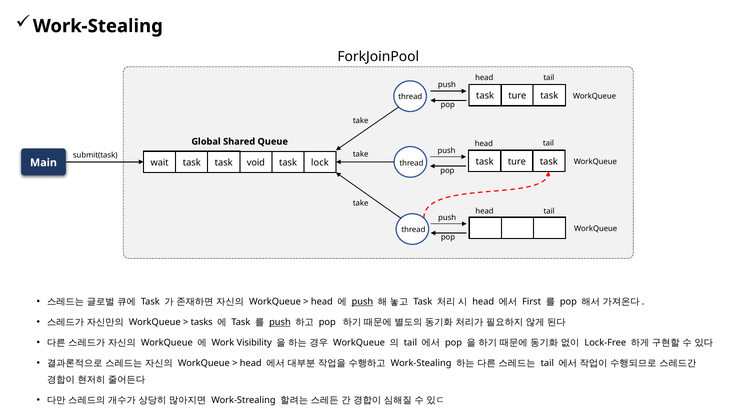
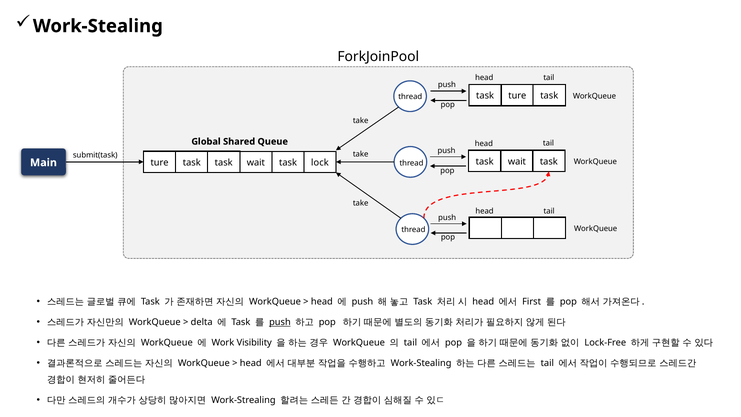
ture: ture -> wait (517, 161)
wait: wait -> ture (160, 162)
Main void: void -> wait (256, 162)
push underline: present -> none (362, 301)
tasks: tasks -> delta (202, 322)
